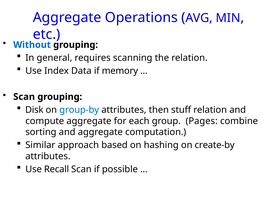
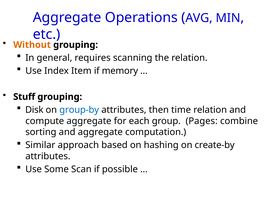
Without colour: blue -> orange (32, 45)
Data: Data -> Item (81, 71)
Scan: Scan -> Stuff (24, 97)
stuff: stuff -> time (181, 110)
Recall: Recall -> Some (56, 169)
